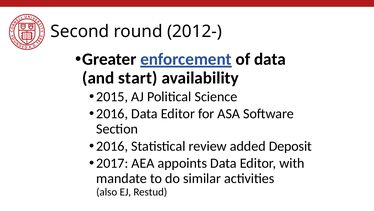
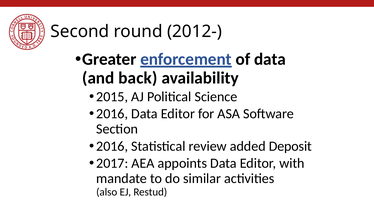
start: start -> back (138, 78)
